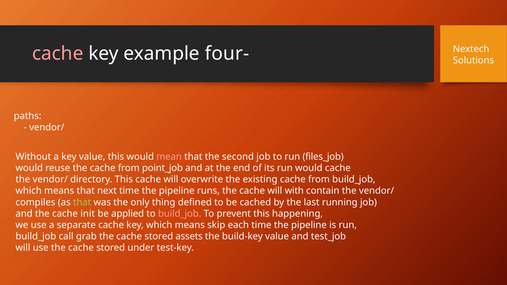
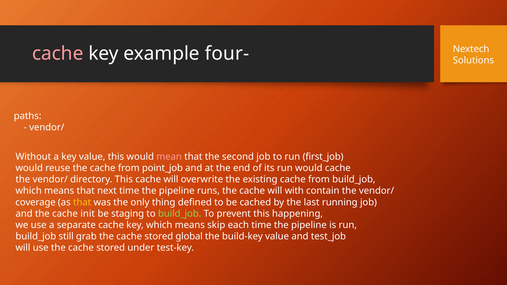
files_job: files_job -> first_job (323, 157)
compiles: compiles -> coverage (36, 202)
that colour: light green -> yellow (82, 202)
applied: applied -> staging (128, 214)
build_job colour: pink -> light green (180, 214)
call: call -> still (66, 237)
assets: assets -> global (189, 237)
